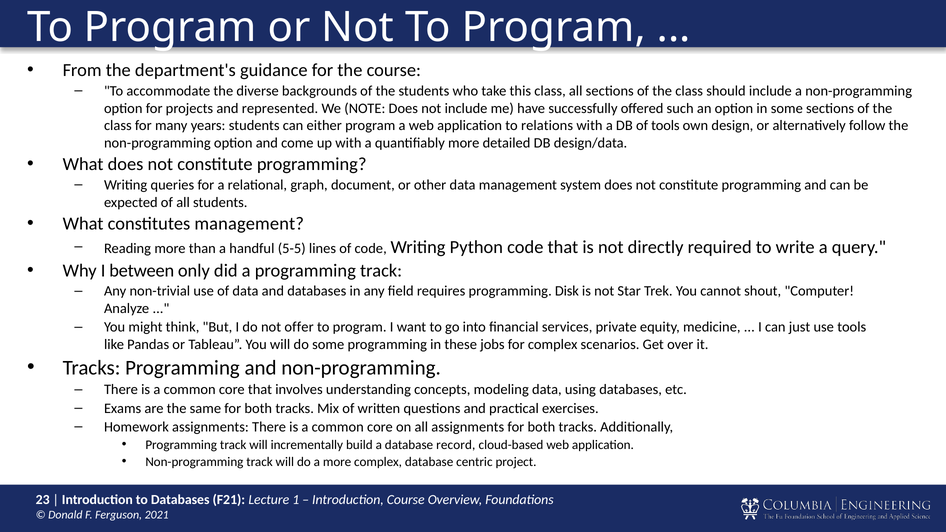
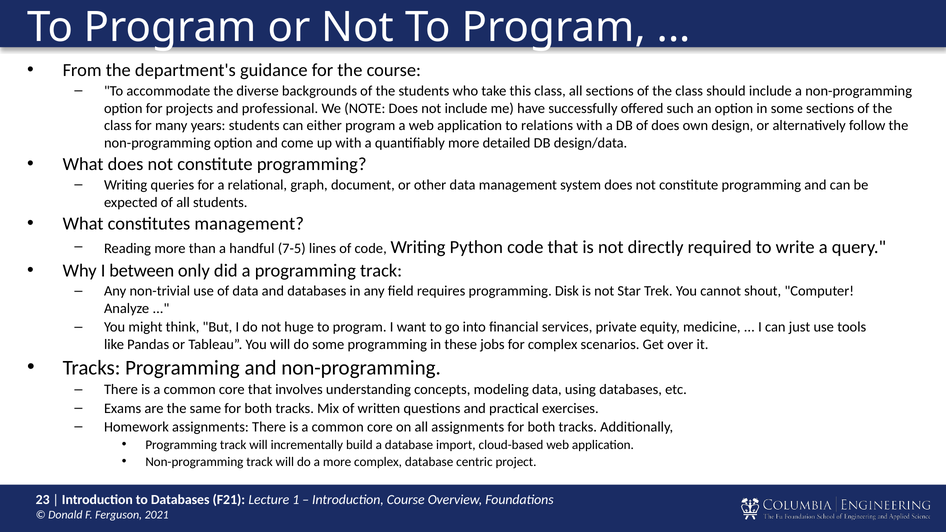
represented: represented -> professional (280, 108)
of tools: tools -> does (665, 126)
5-5: 5-5 -> 7-5 (292, 248)
offer: offer -> huge (299, 327)
record: record -> import (456, 445)
